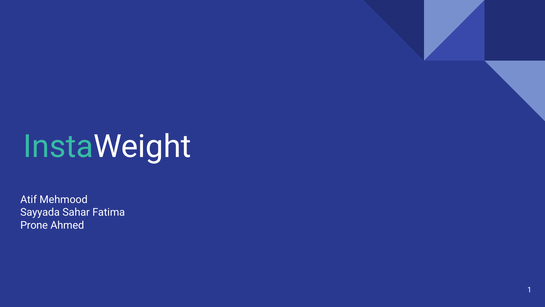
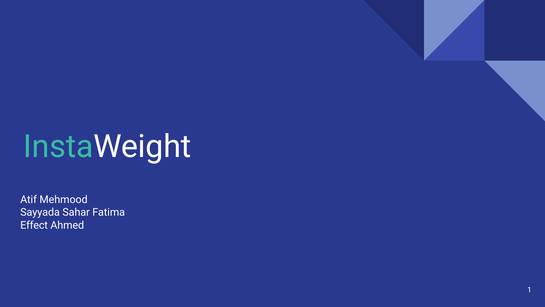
Prone: Prone -> Effect (34, 225)
